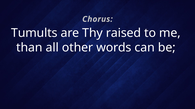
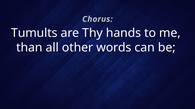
raised: raised -> hands (124, 33)
